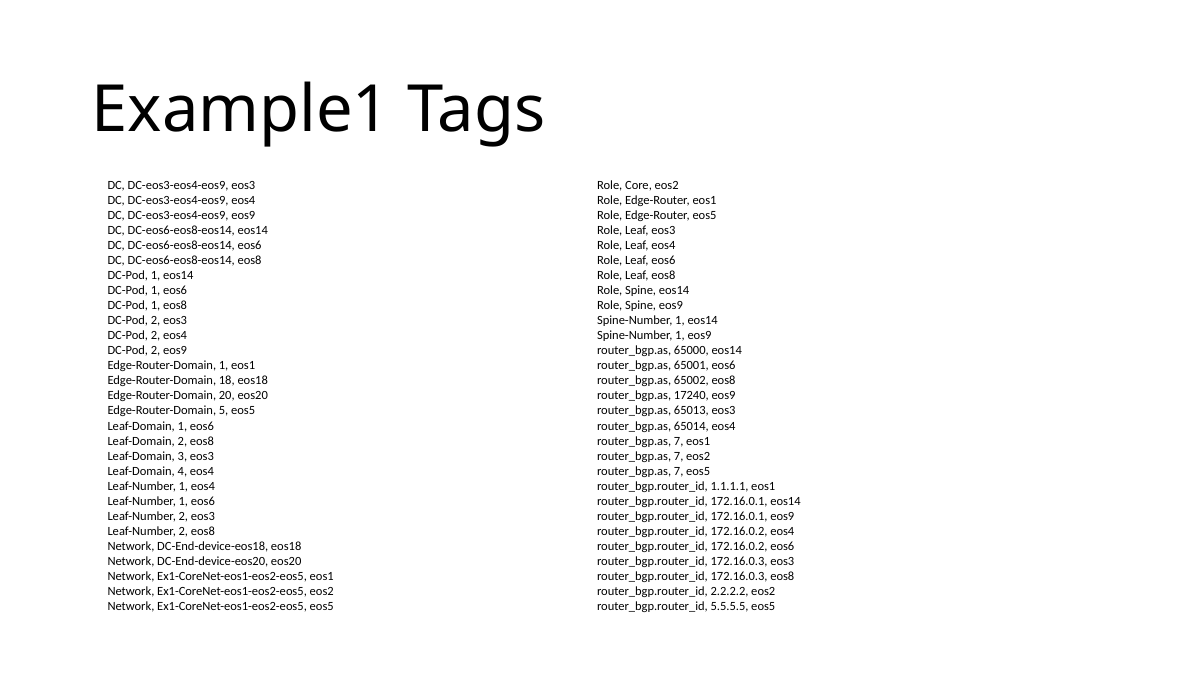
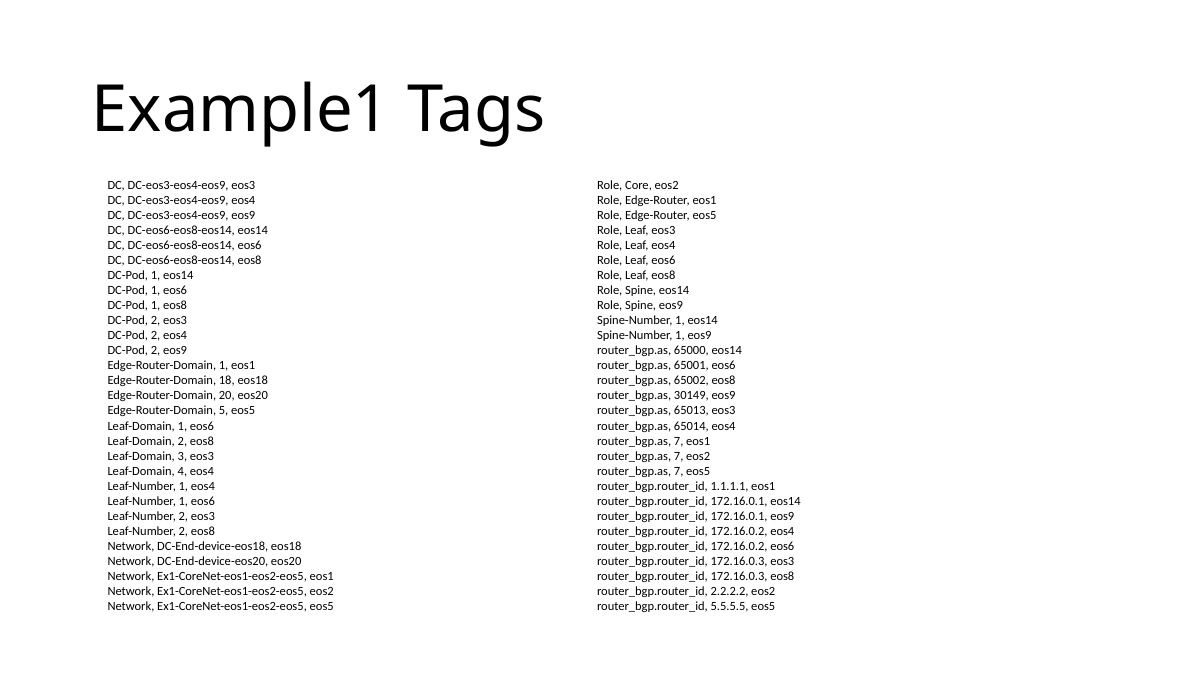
17240: 17240 -> 30149 (691, 396)
